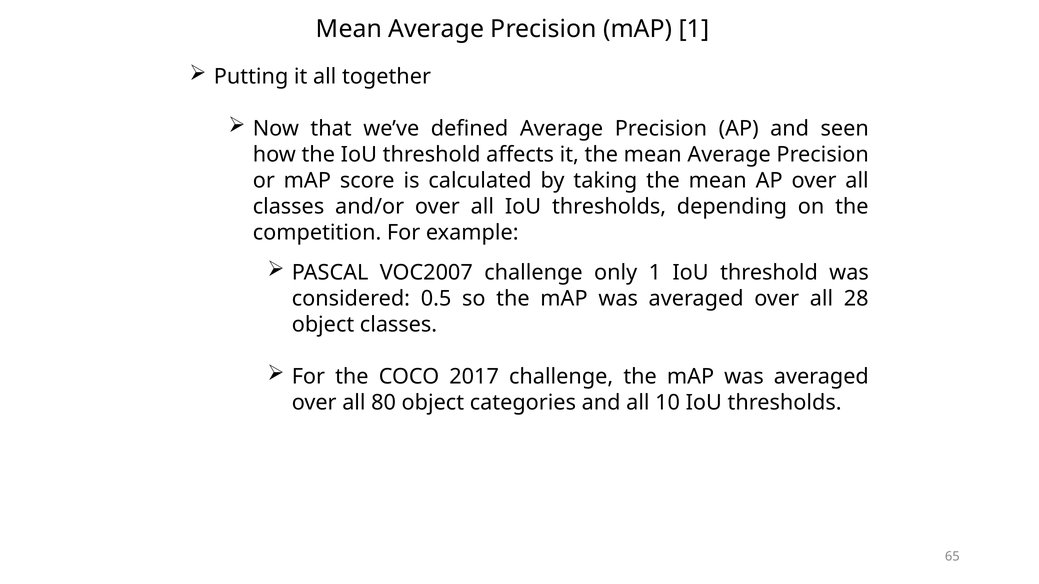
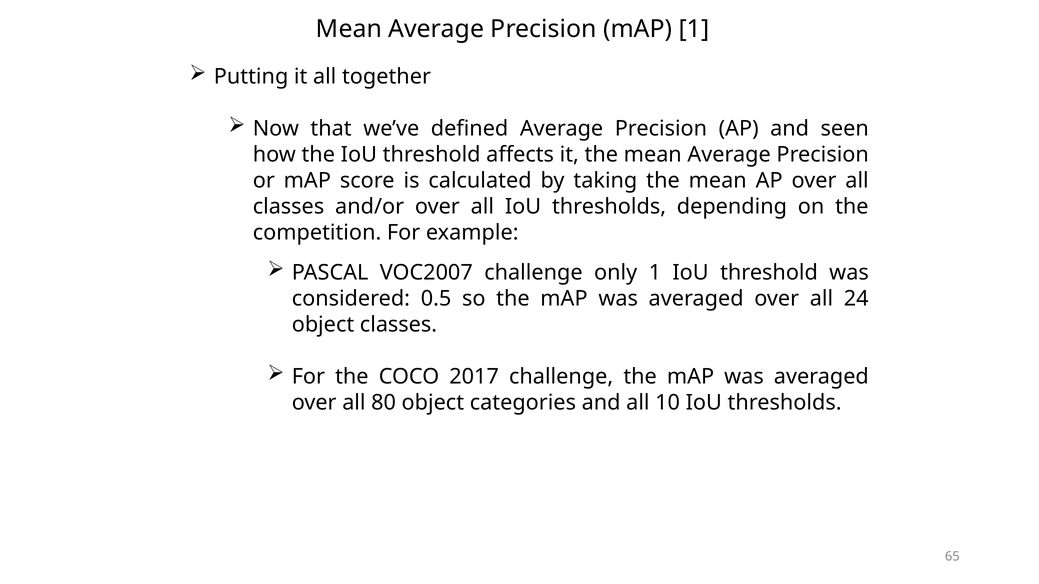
28: 28 -> 24 (856, 299)
